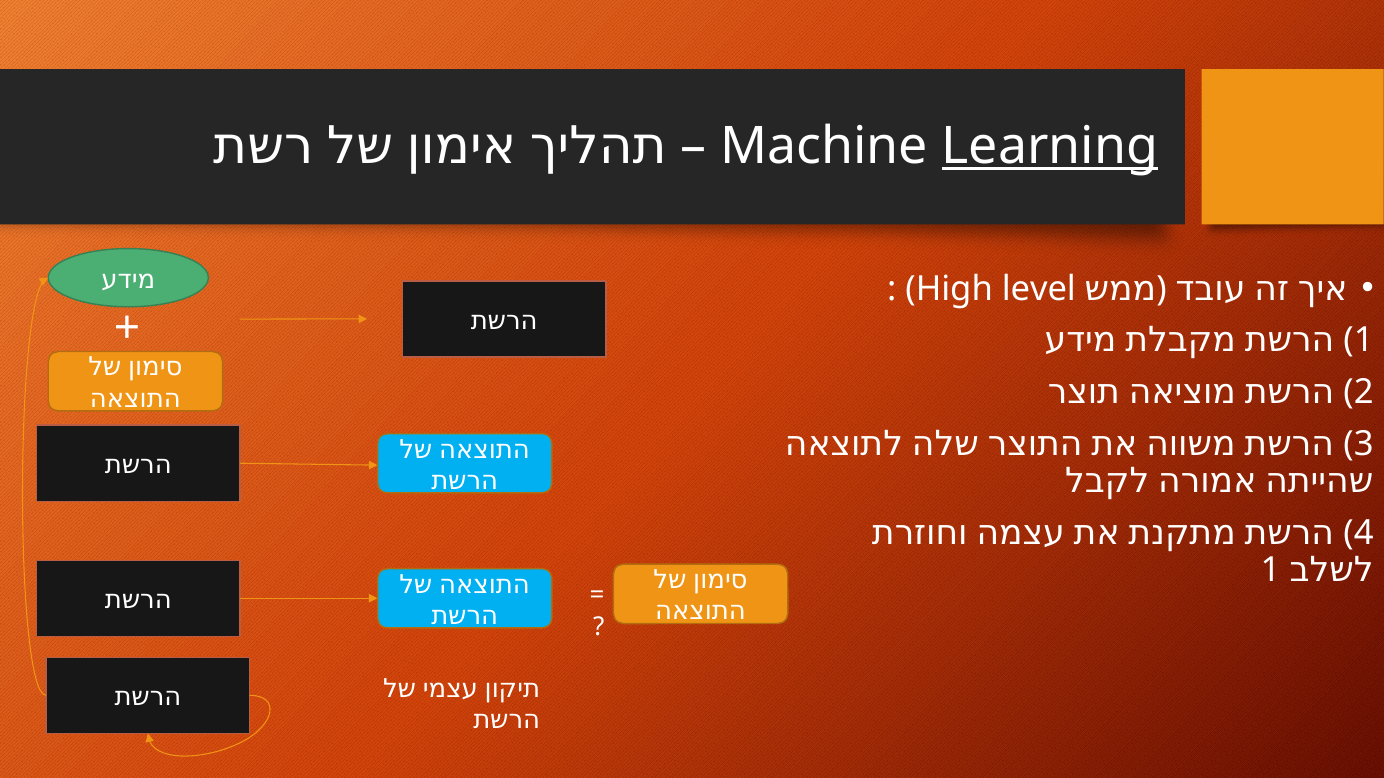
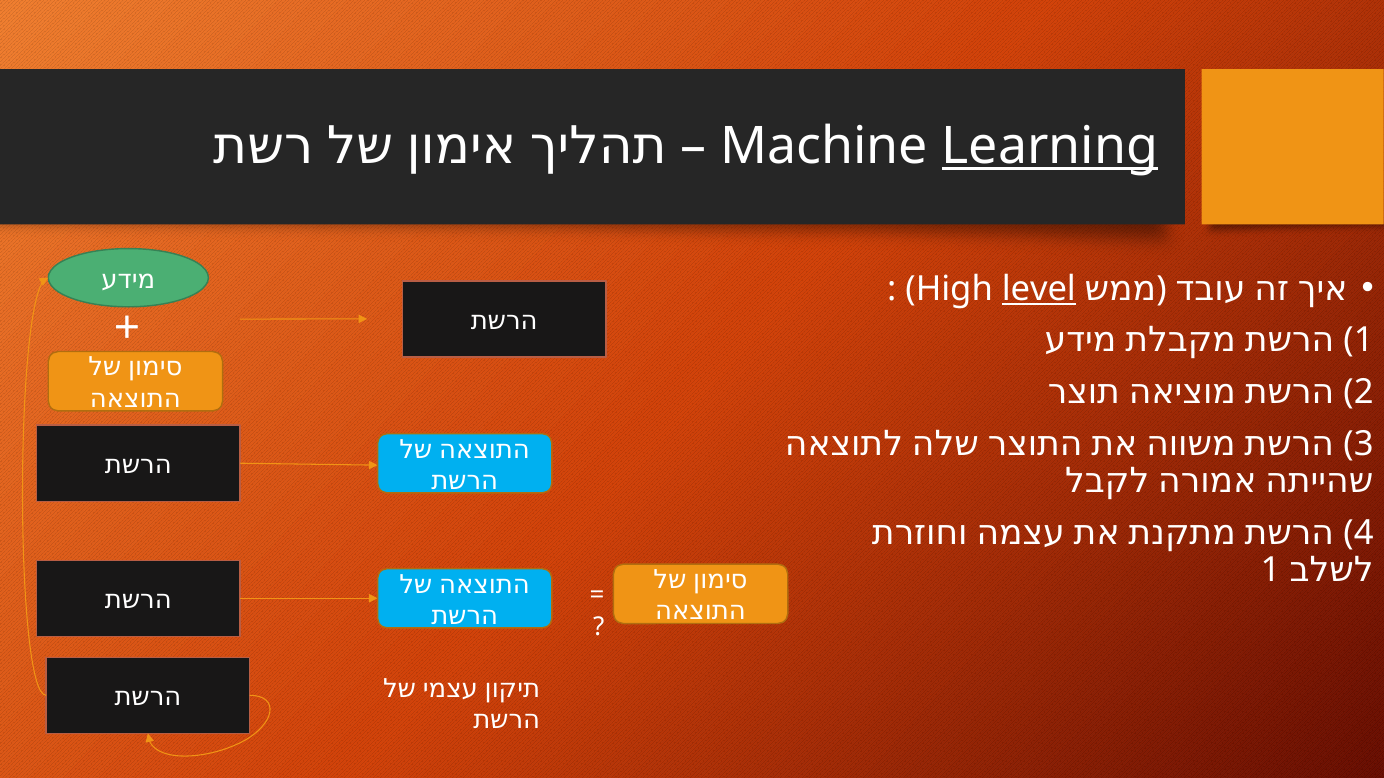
level underline: none -> present (1039, 289)
